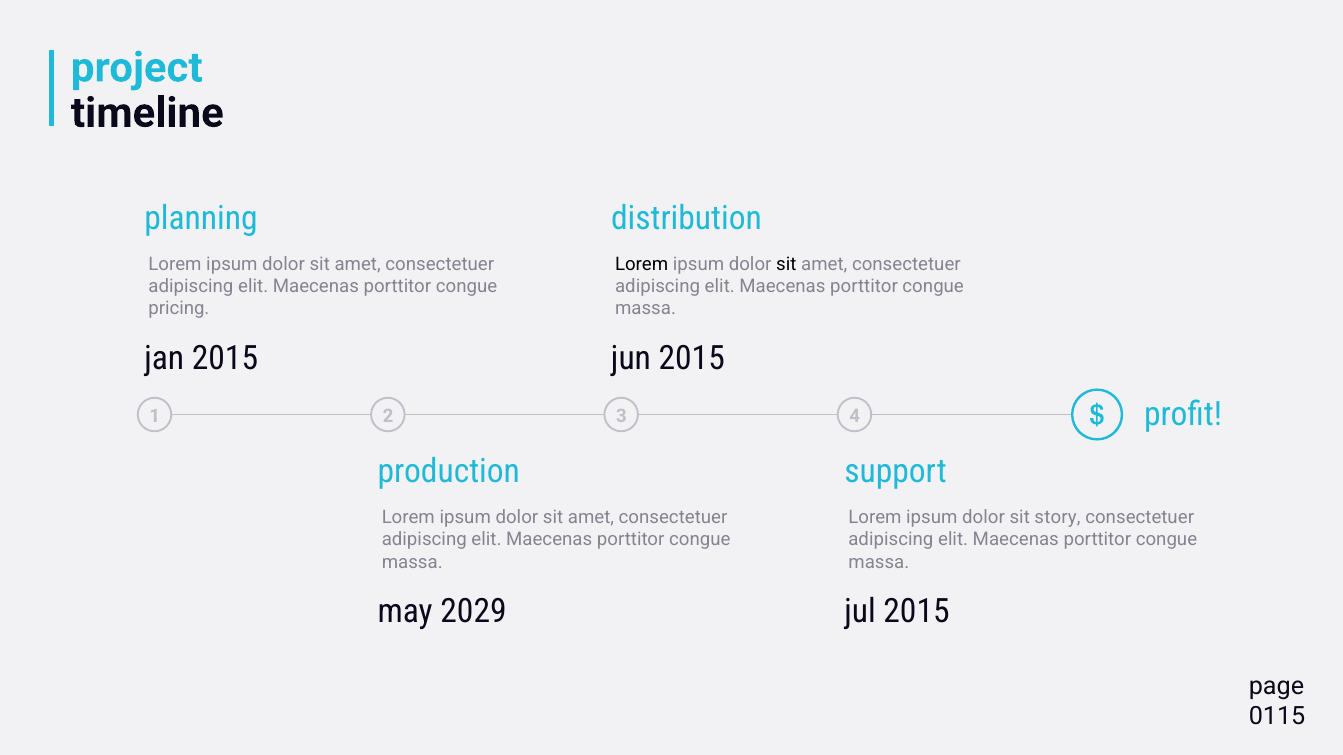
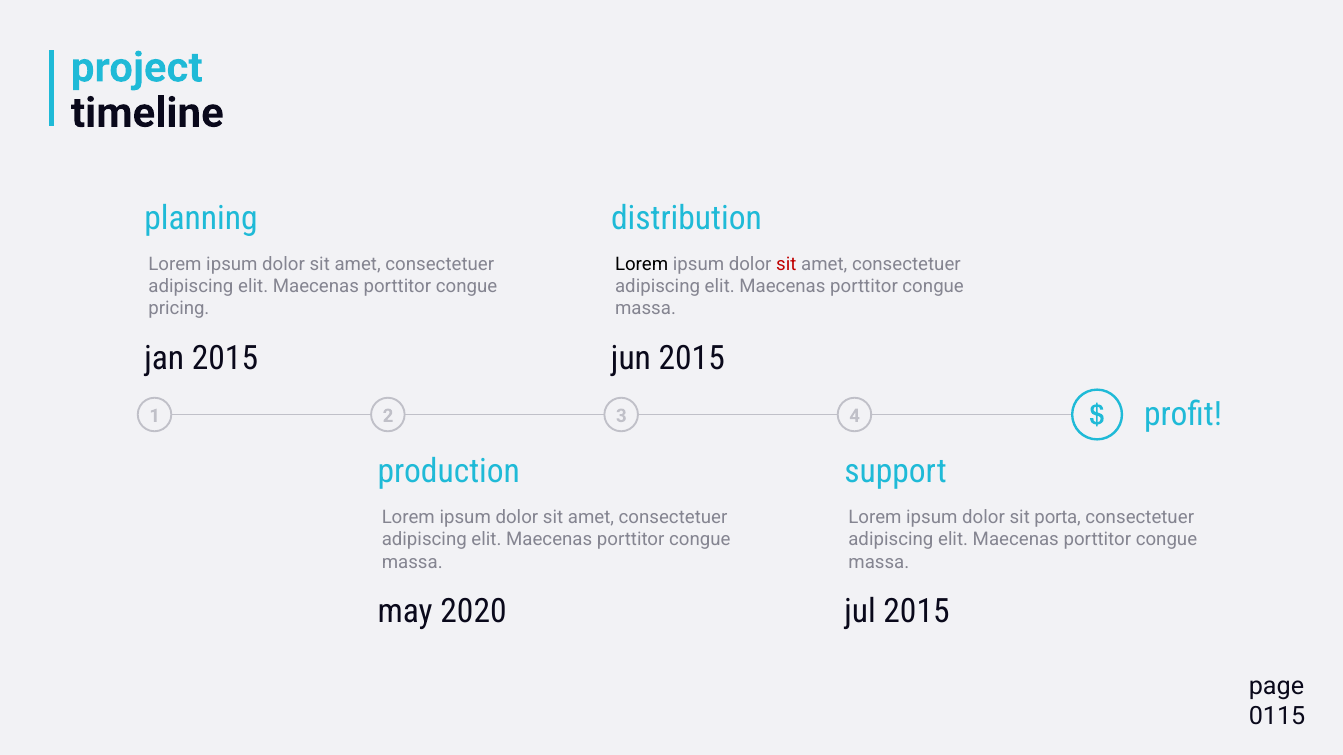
sit colour: black -> red (786, 264)
story: story -> porta (1058, 518)
2029: 2029 -> 2020 (474, 612)
